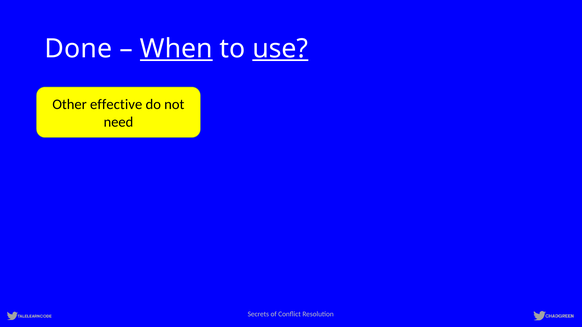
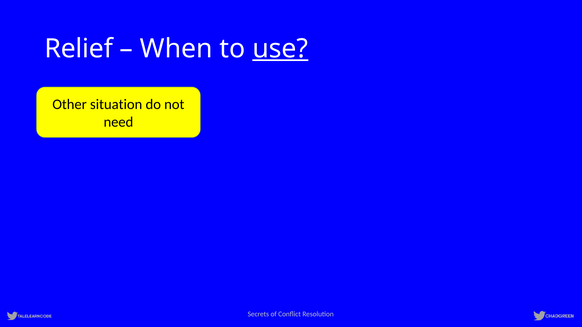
Done: Done -> Relief (79, 49)
When underline: present -> none (176, 49)
effective: effective -> situation (116, 105)
